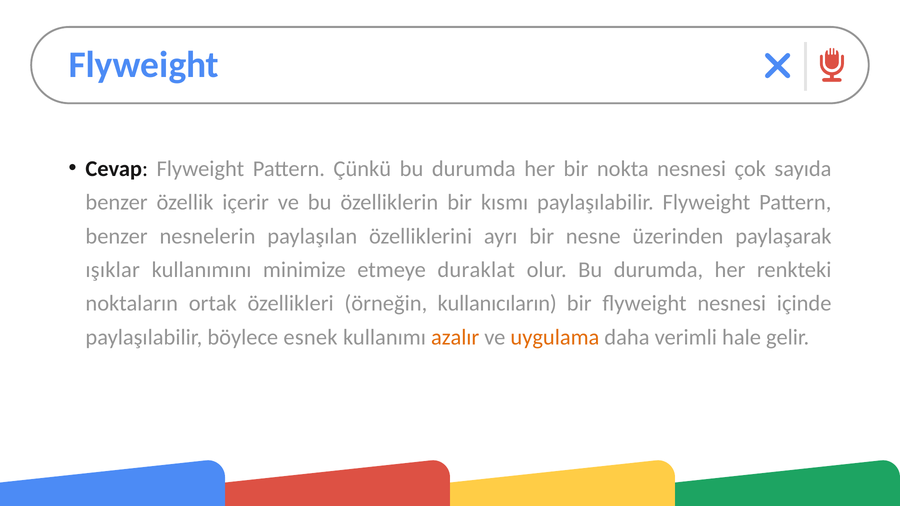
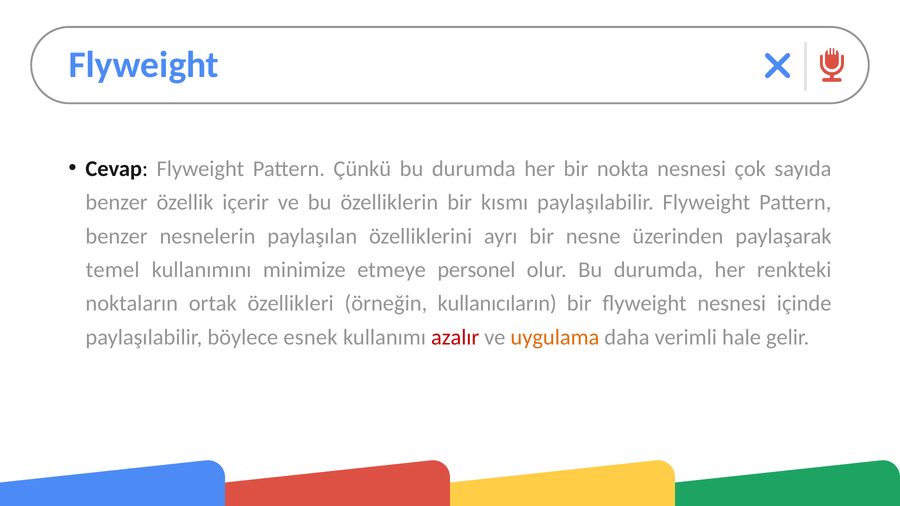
ışıklar: ışıklar -> temel (113, 270)
duraklat: duraklat -> personel (476, 270)
azalır colour: orange -> red (455, 337)
